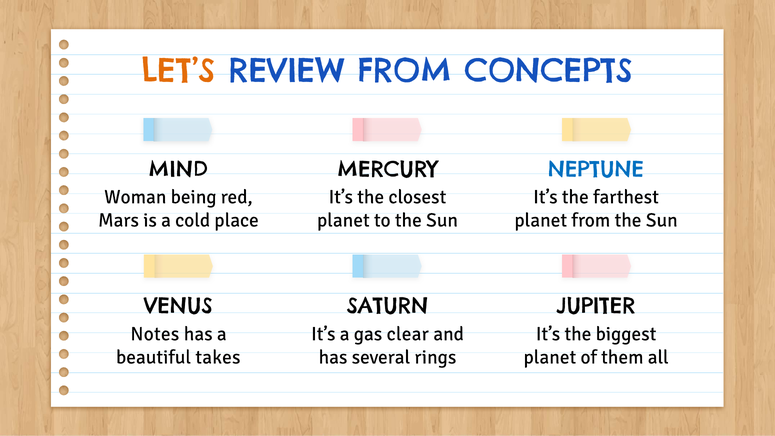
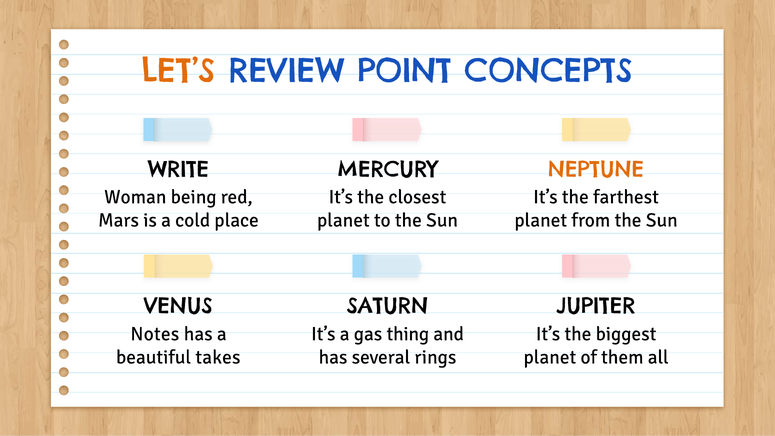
REVIEW FROM: FROM -> POINT (405, 71)
MIND: MIND -> WRITE (178, 169)
NEPTUNE colour: blue -> orange (596, 169)
clear: clear -> thing (408, 334)
